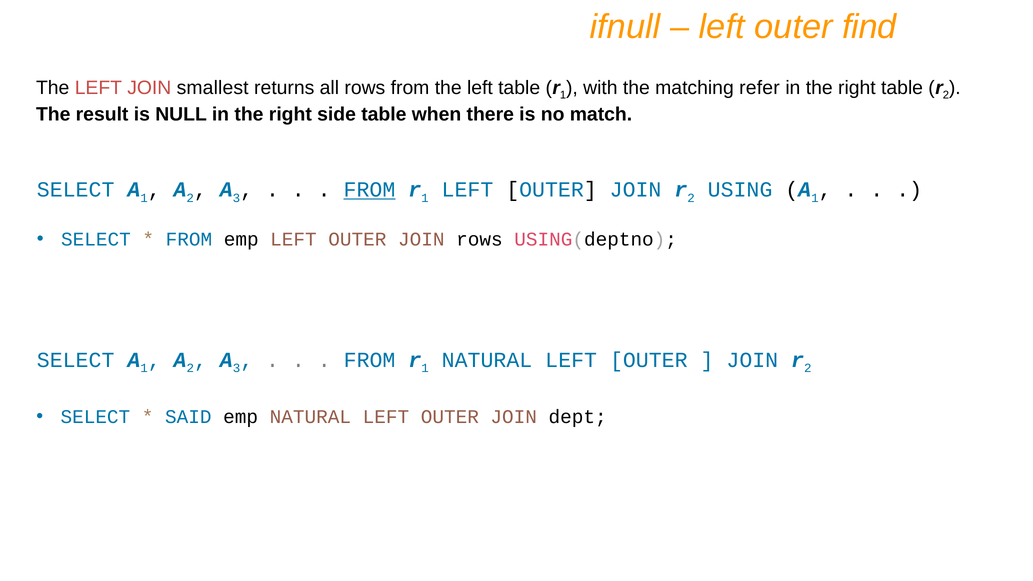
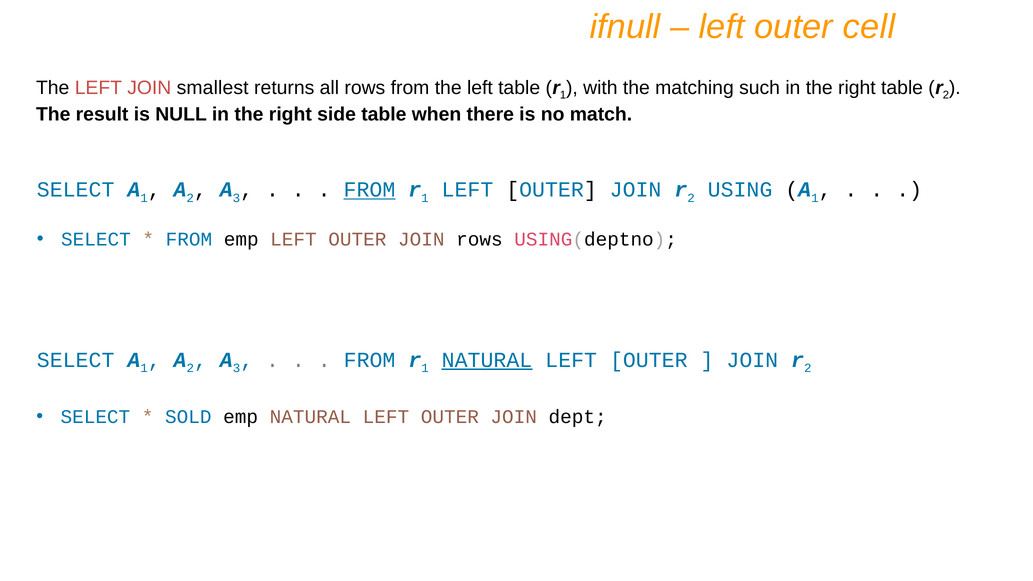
find: find -> cell (869, 27)
refer: refer -> such (760, 88)
NATURAL underline: none -> present (487, 360)
SAID: SAID -> SOLD (188, 417)
